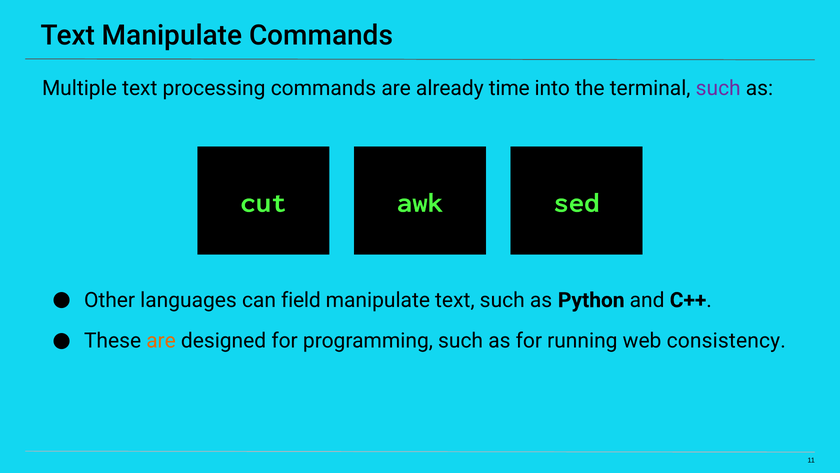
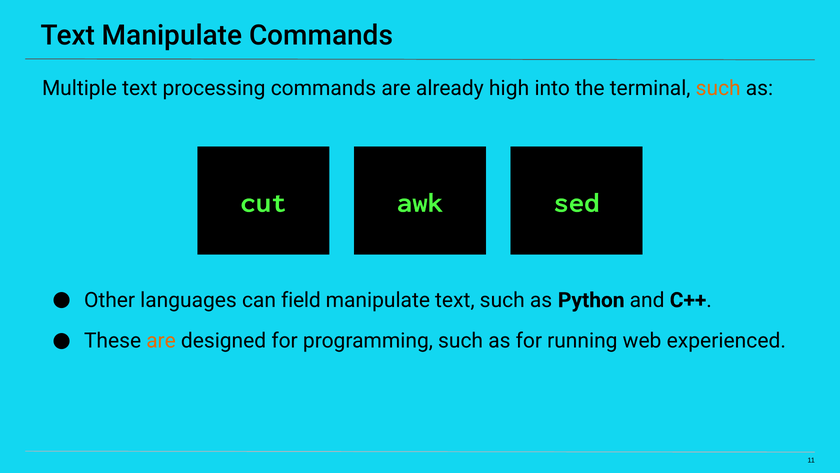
time: time -> high (509, 88)
such colour: purple -> orange (718, 88)
consistency: consistency -> experienced (726, 341)
